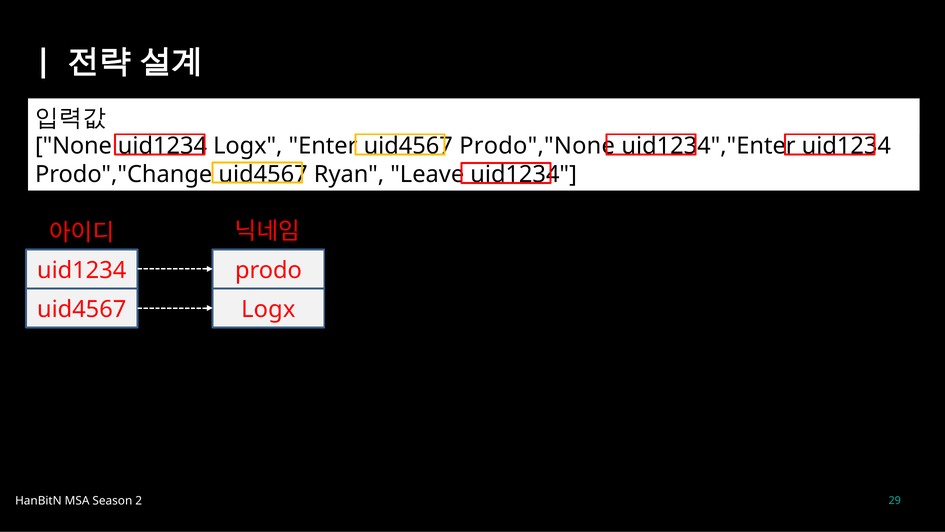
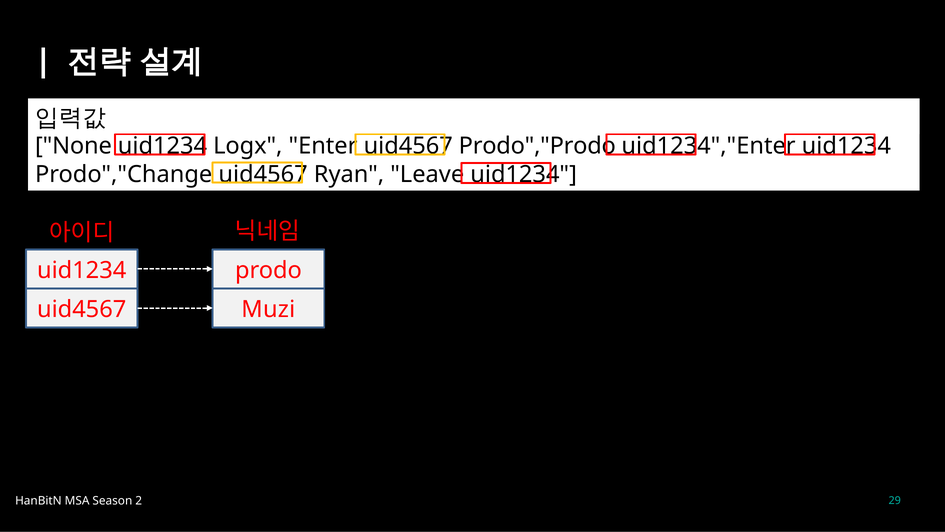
Prodo","None: Prodo","None -> Prodo","Prodo (537, 146)
Logx: Logx -> Muzi (268, 310)
